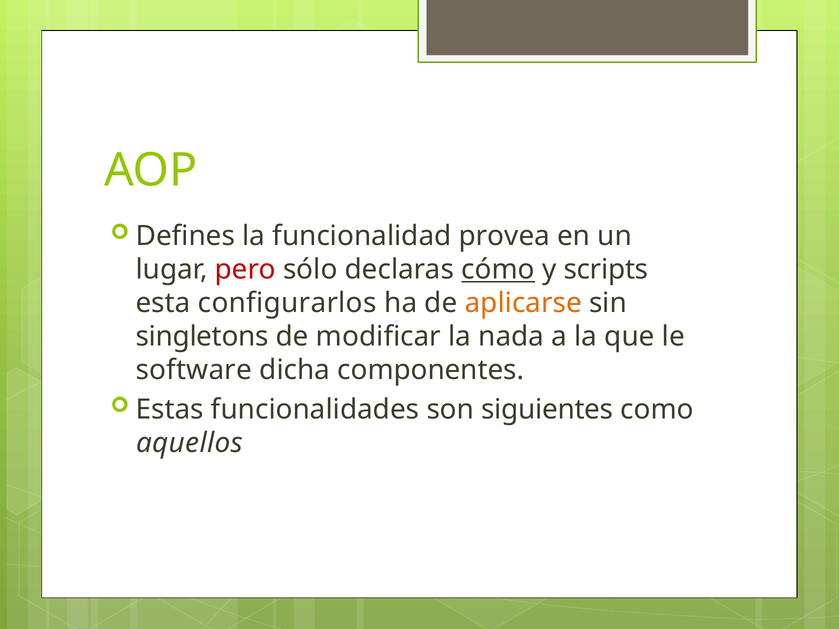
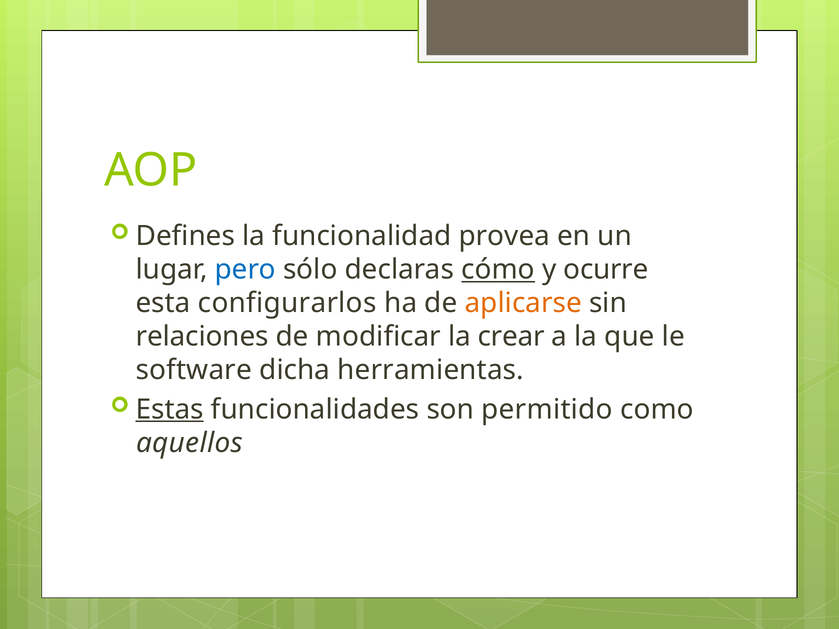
pero colour: red -> blue (245, 270)
scripts: scripts -> ocurre (606, 270)
singletons: singletons -> relaciones (202, 337)
nada: nada -> crear (511, 337)
componentes: componentes -> herramientas (431, 370)
Estas underline: none -> present (170, 410)
siguientes: siguientes -> permitido (547, 410)
